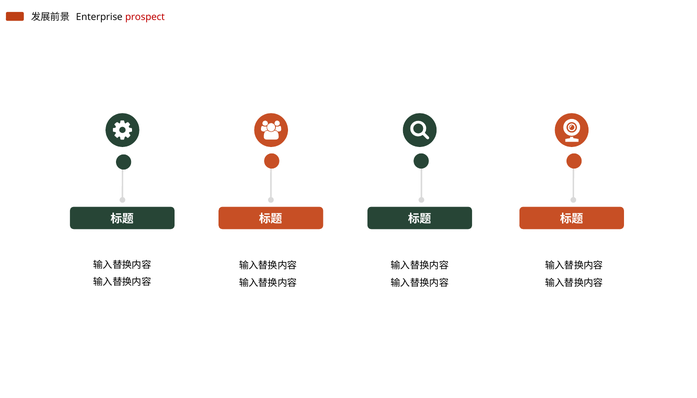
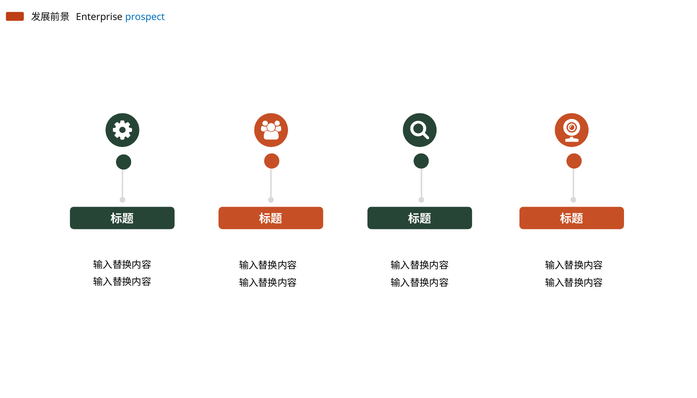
prospect colour: red -> blue (145, 17)
